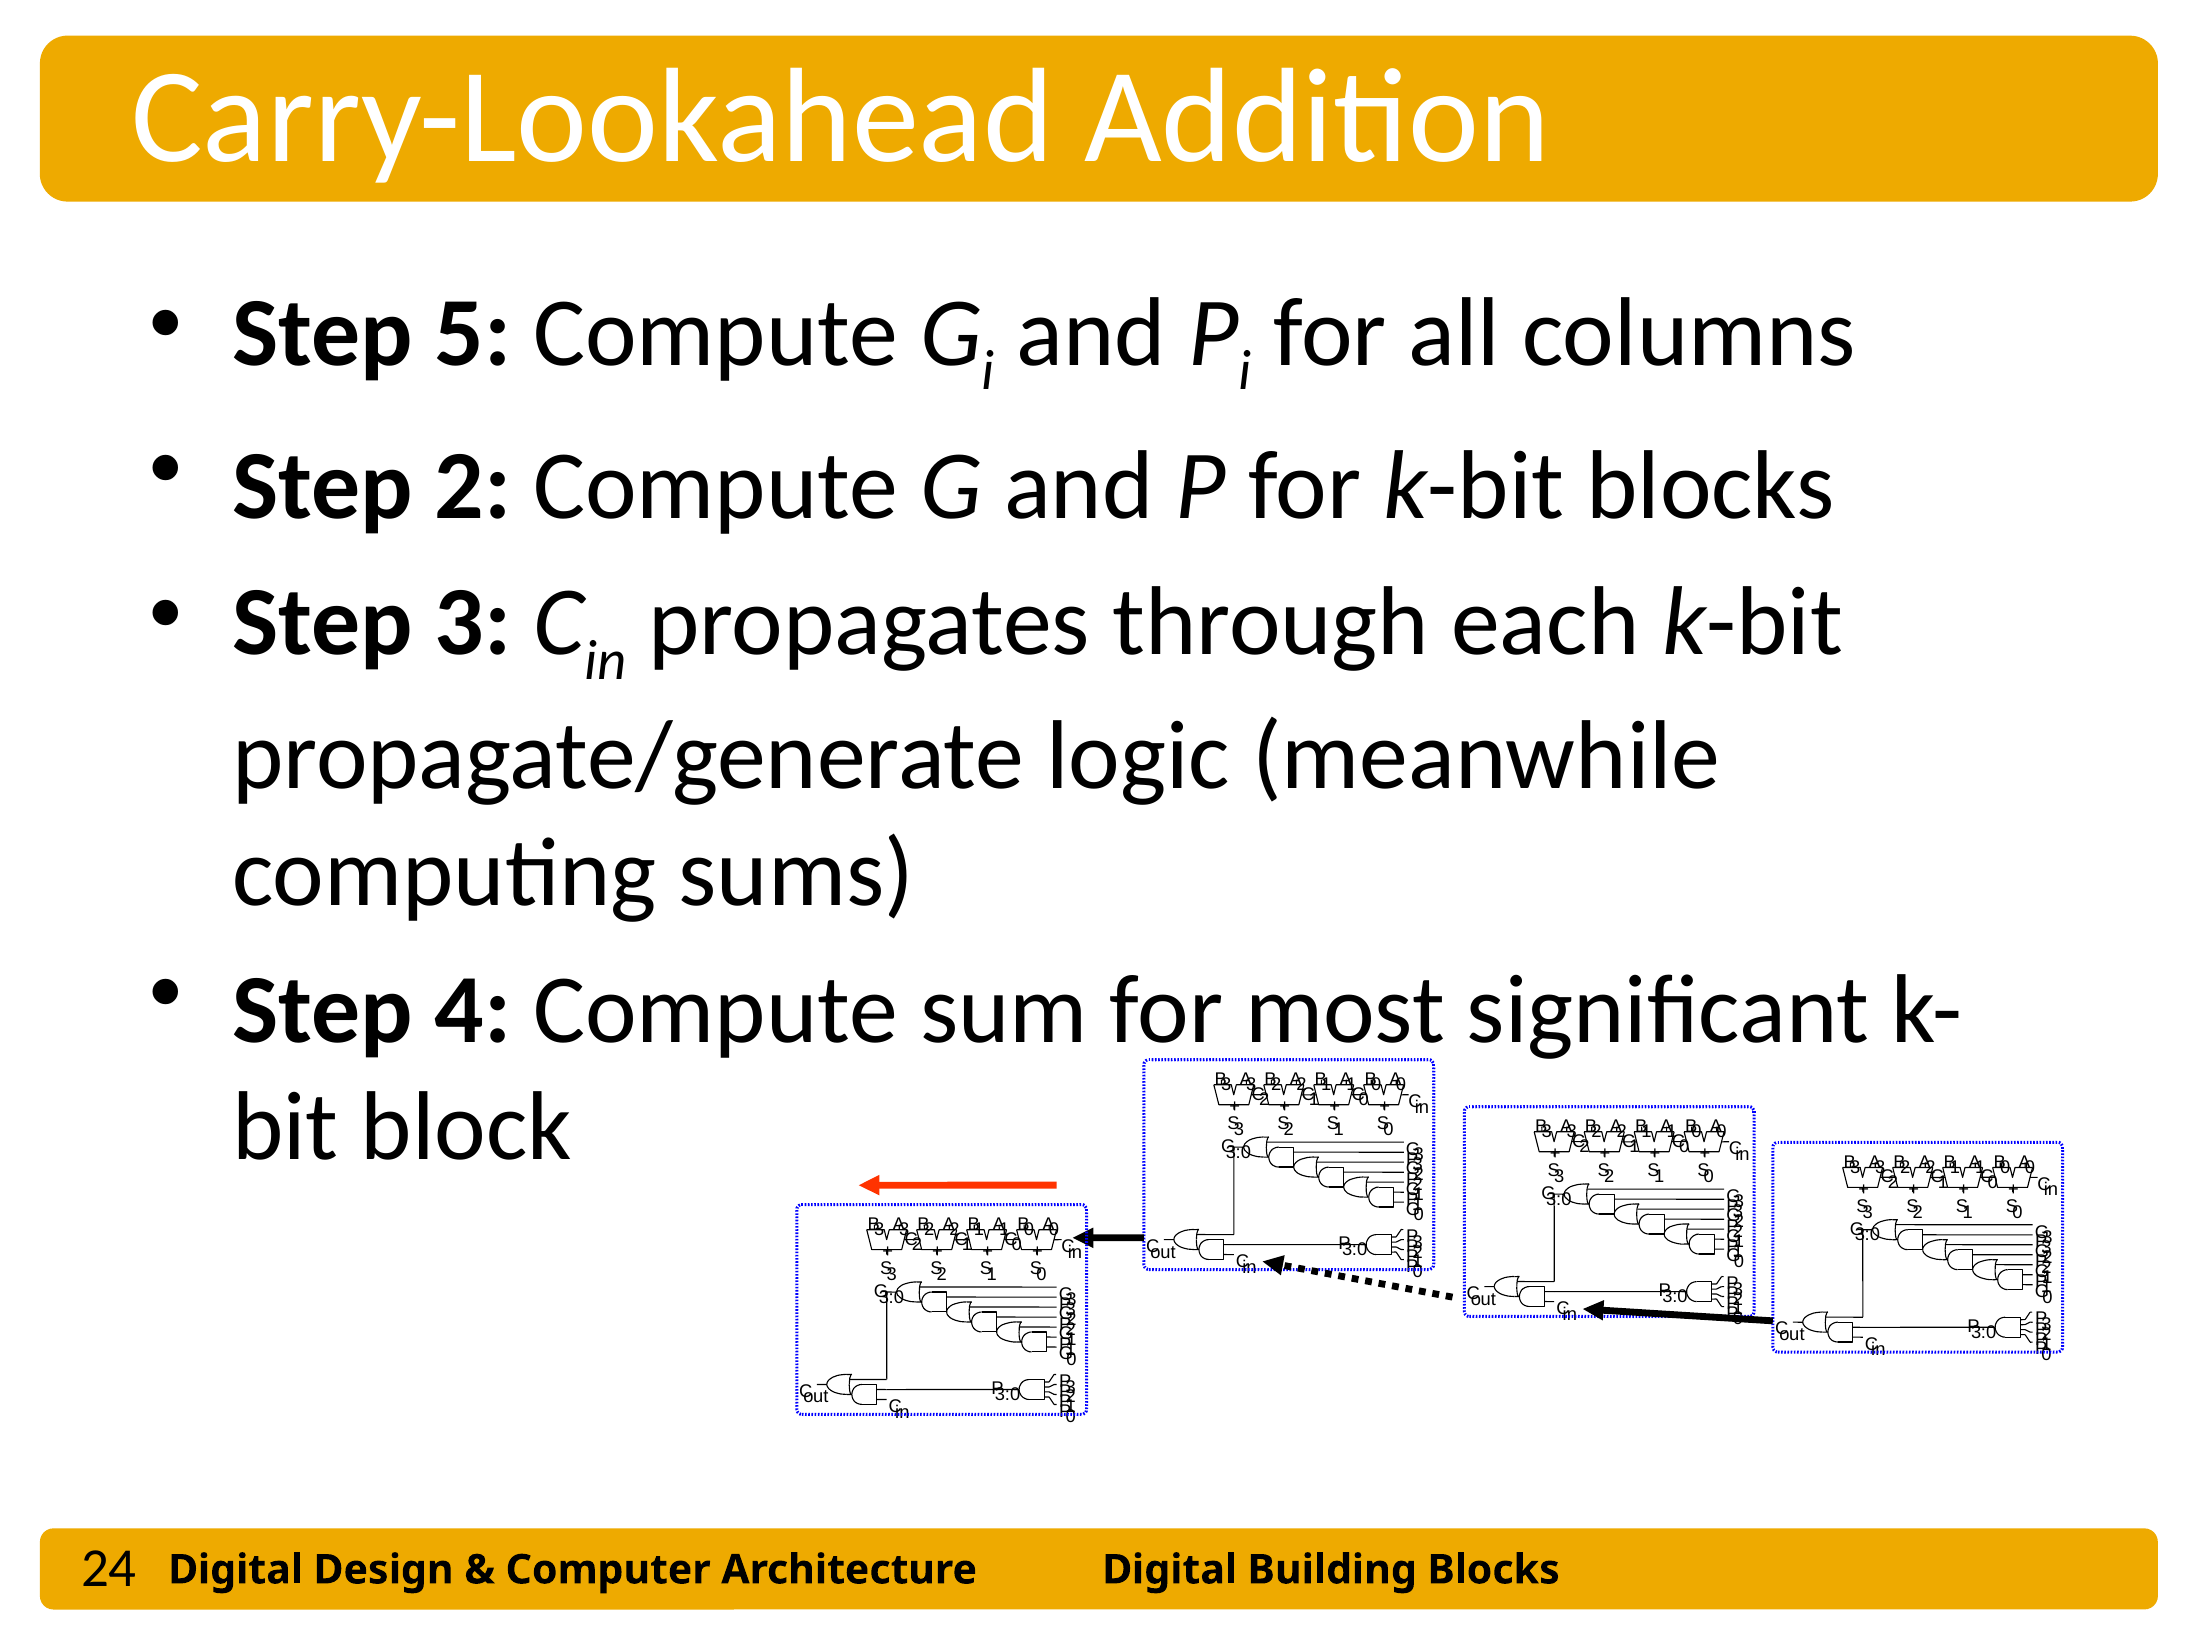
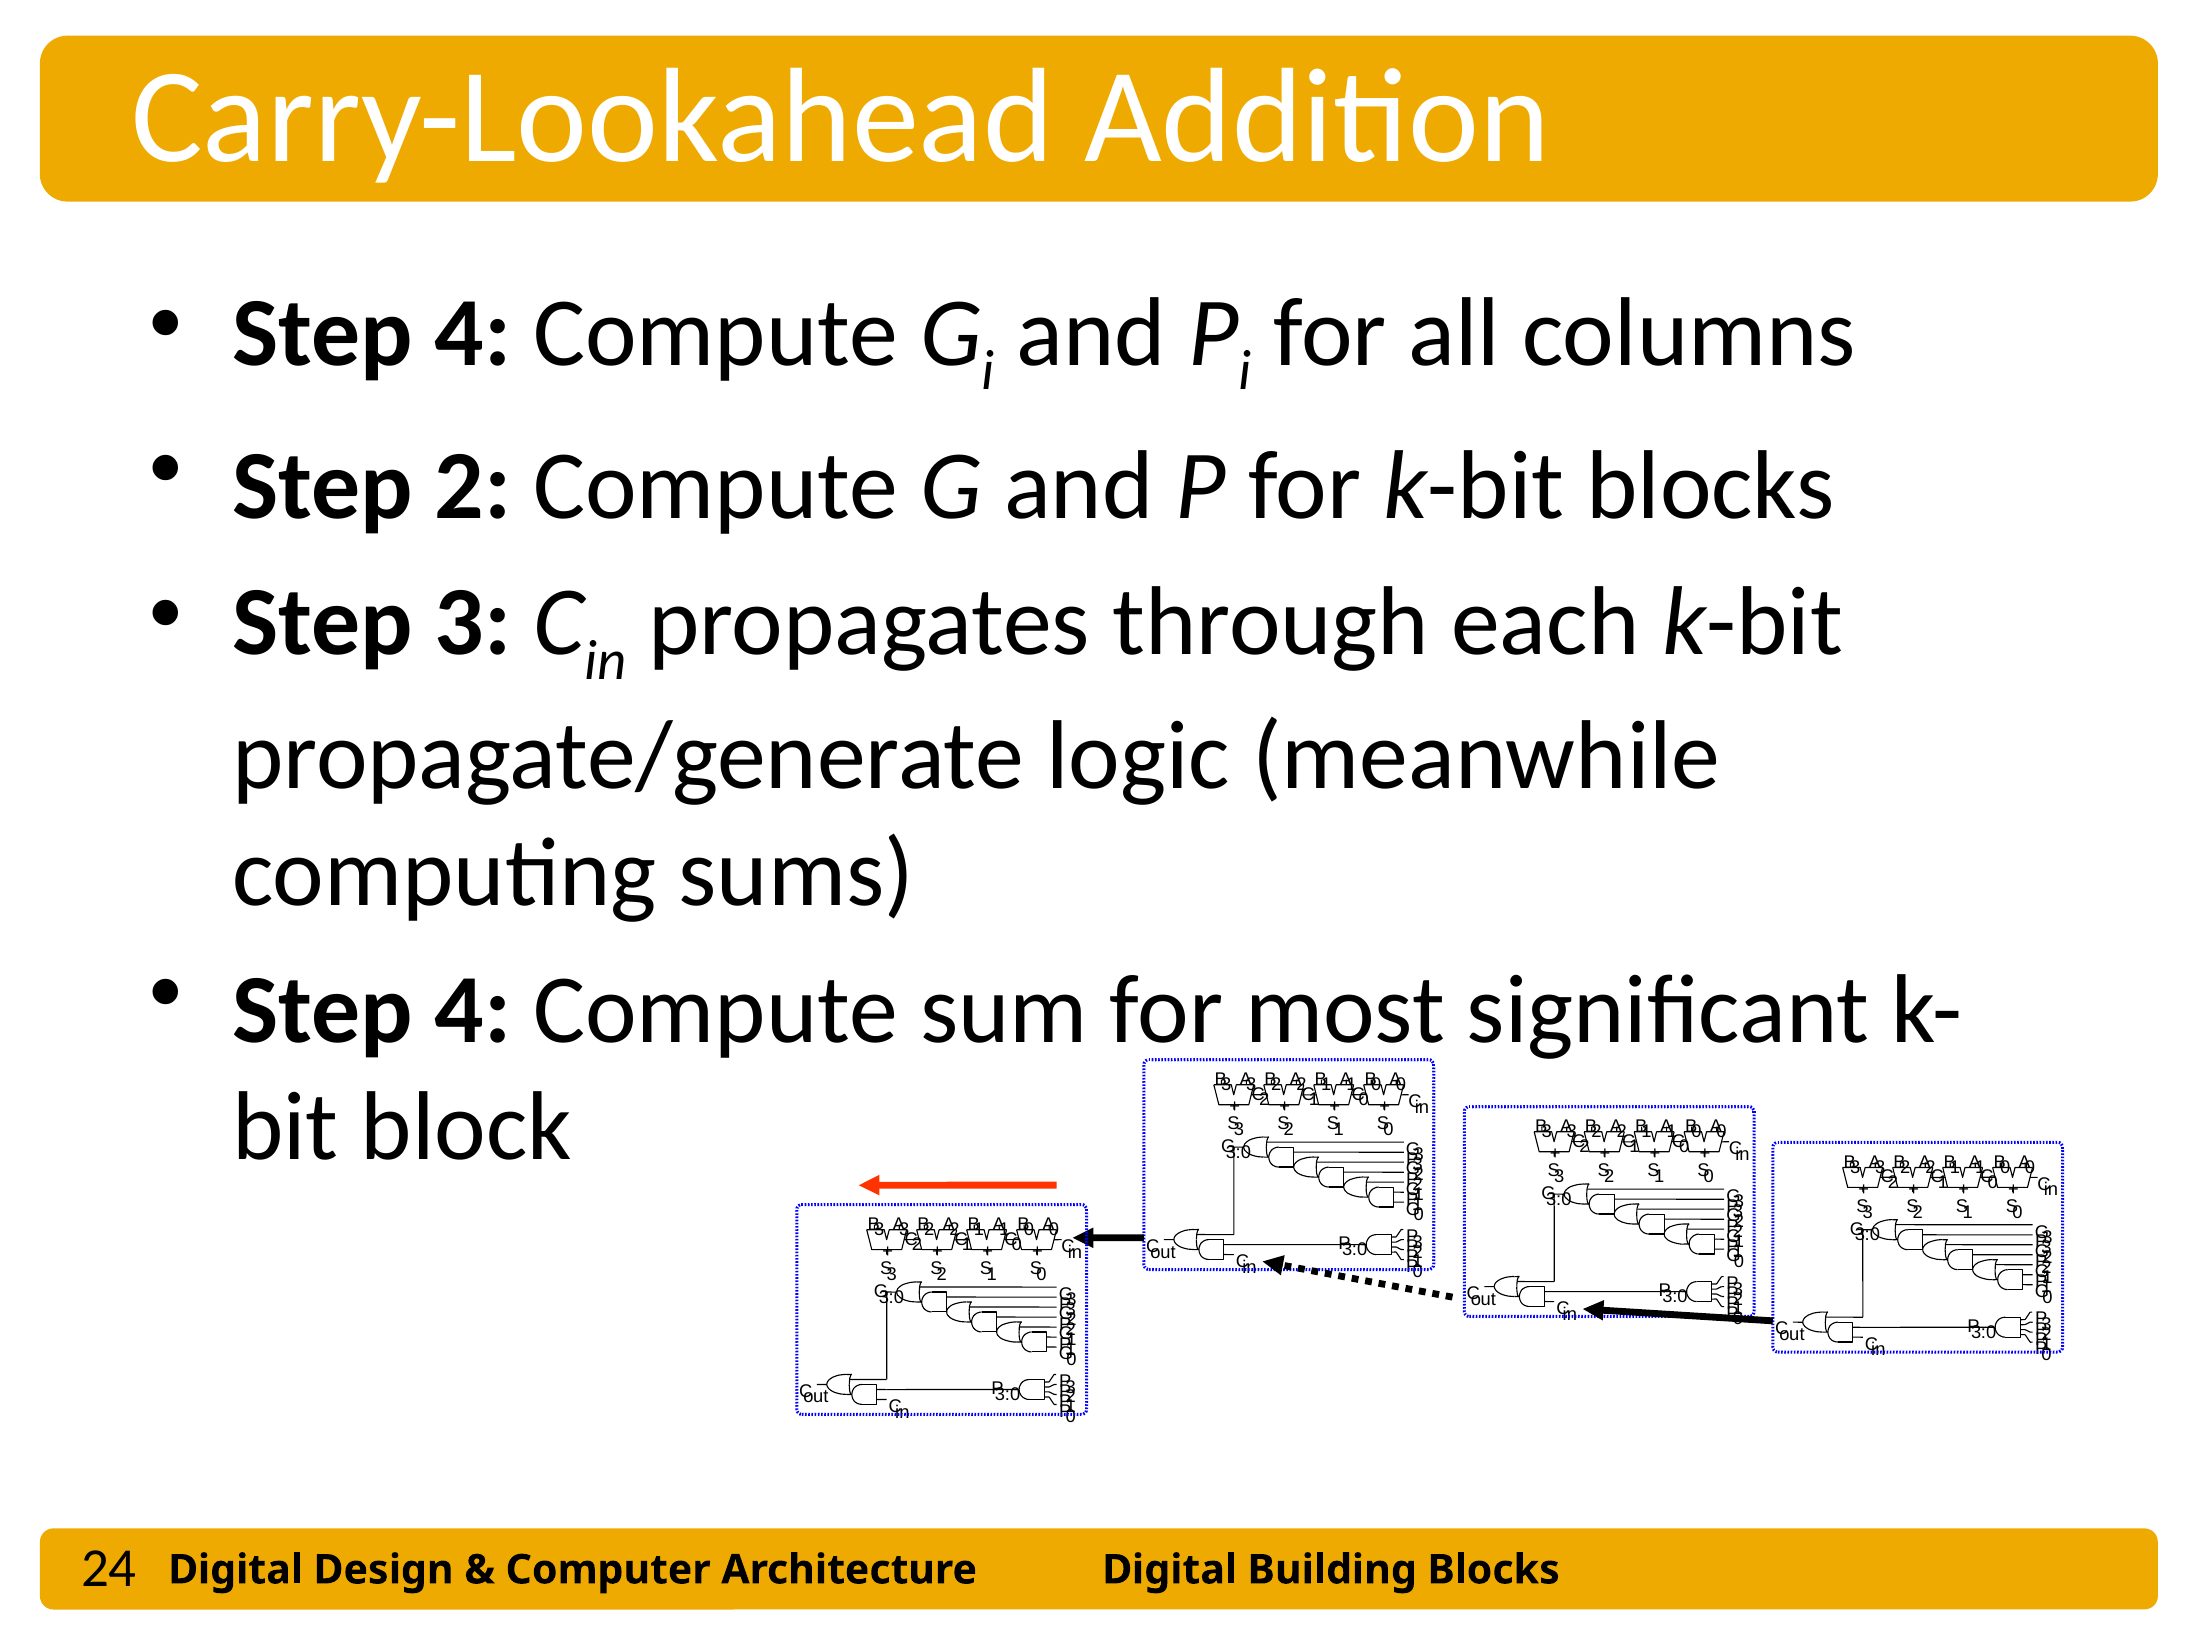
5: 5 -> 4 (473, 333)
